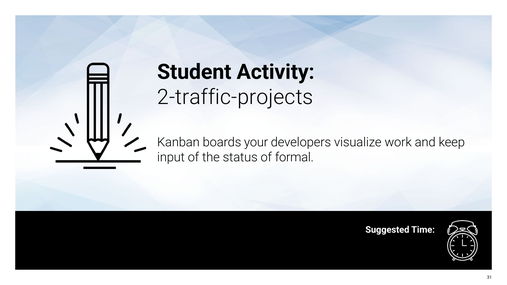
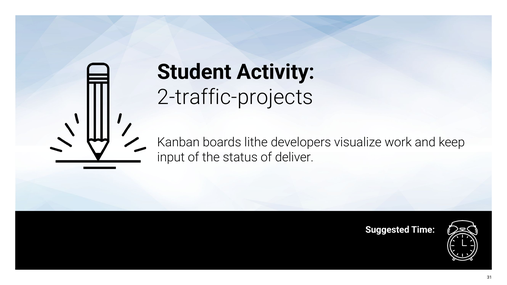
your: your -> lithe (256, 142)
formal: formal -> deliver (294, 158)
